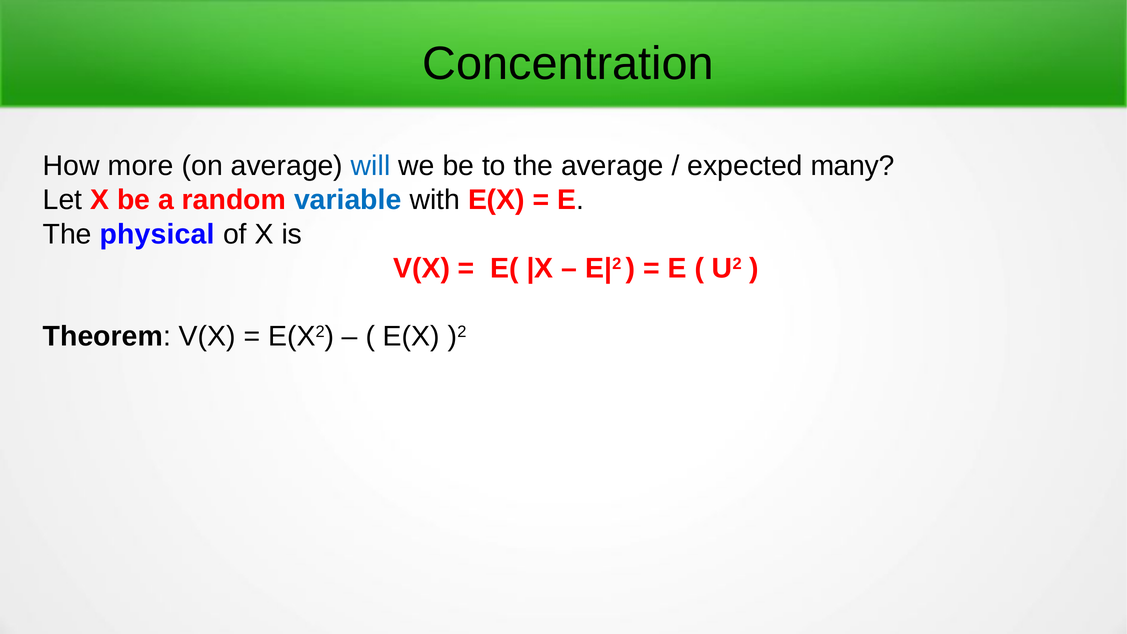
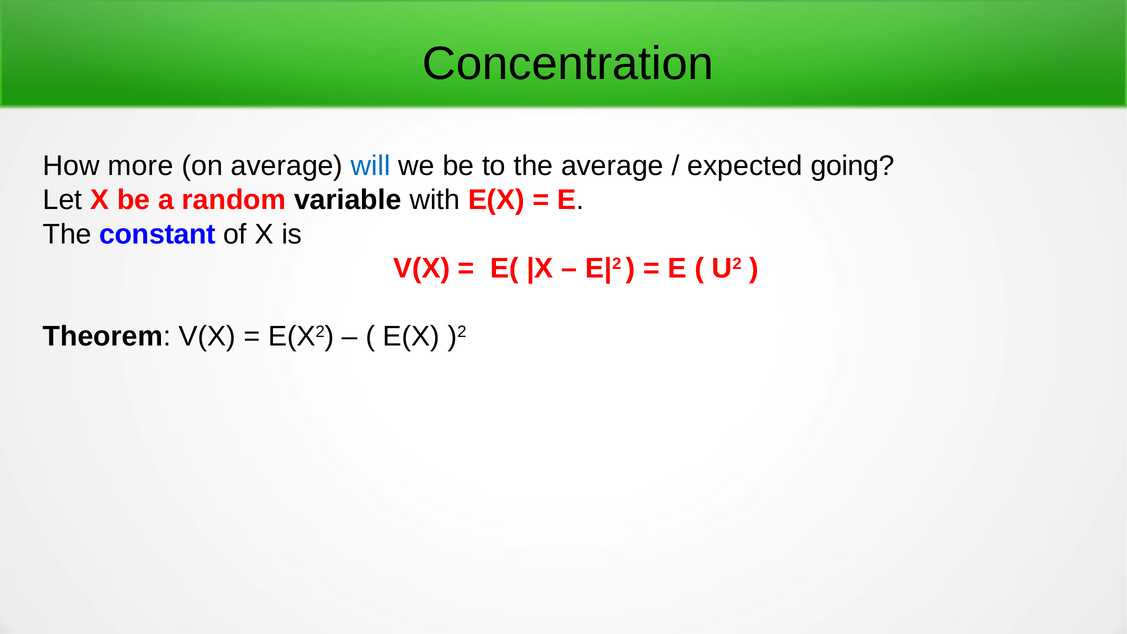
many: many -> going (853, 166)
variable colour: blue -> black (348, 200)
physical: physical -> constant (158, 234)
